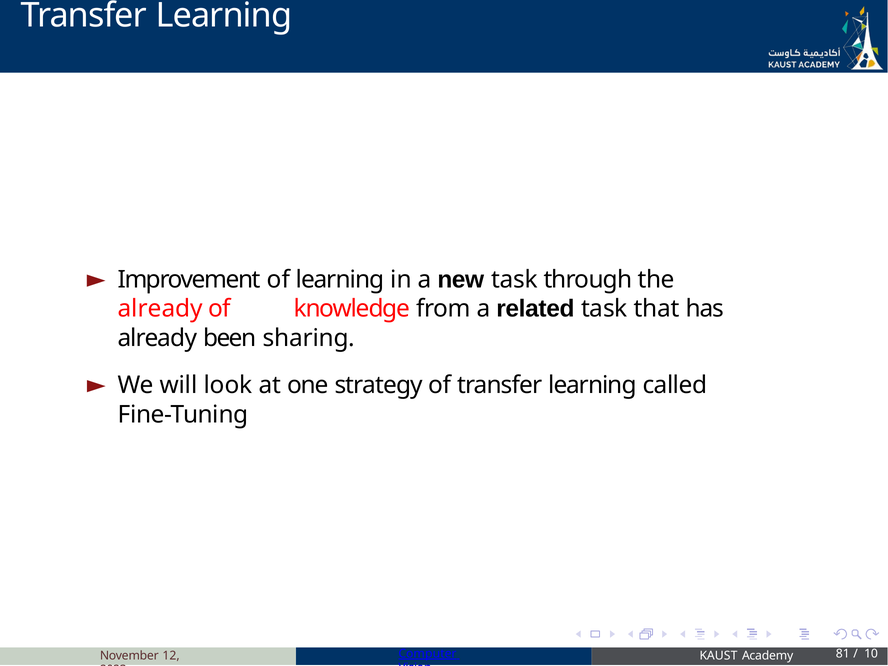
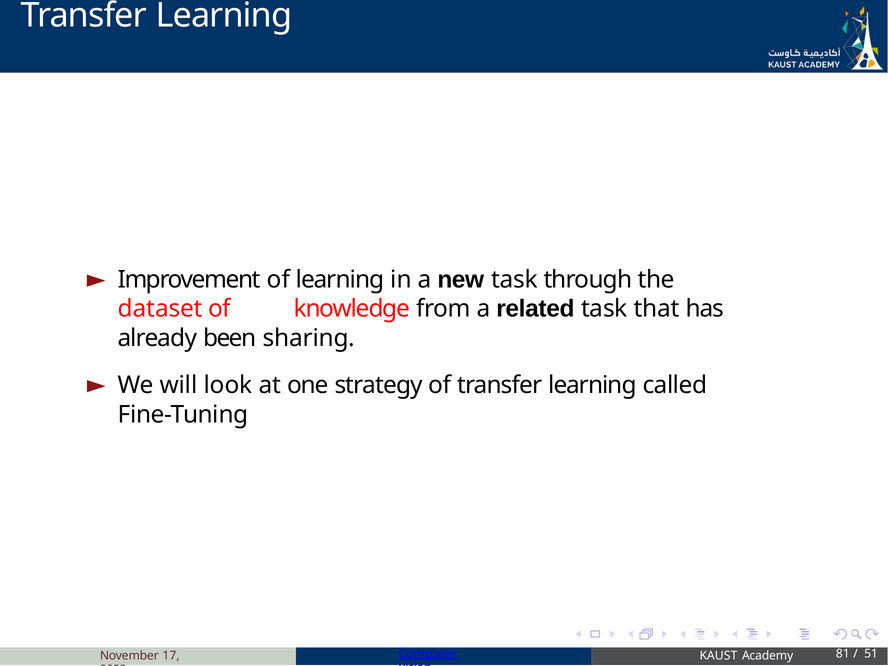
already: already -> dataset (160, 309)
10: 10 -> 51 (871, 654)
12: 12 -> 17 (171, 656)
